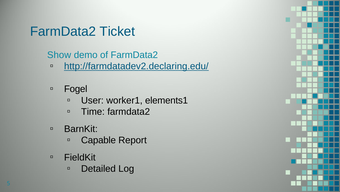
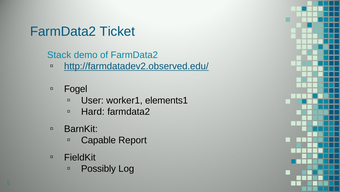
Show: Show -> Stack (59, 55)
http://farmdatadev2.declaring.edu/: http://farmdatadev2.declaring.edu/ -> http://farmdatadev2.observed.edu/ (136, 66)
Time: Time -> Hard (93, 111)
Detailed: Detailed -> Possibly (98, 168)
